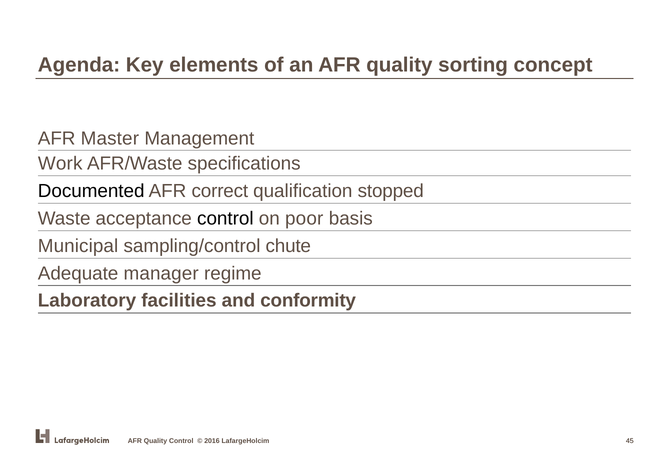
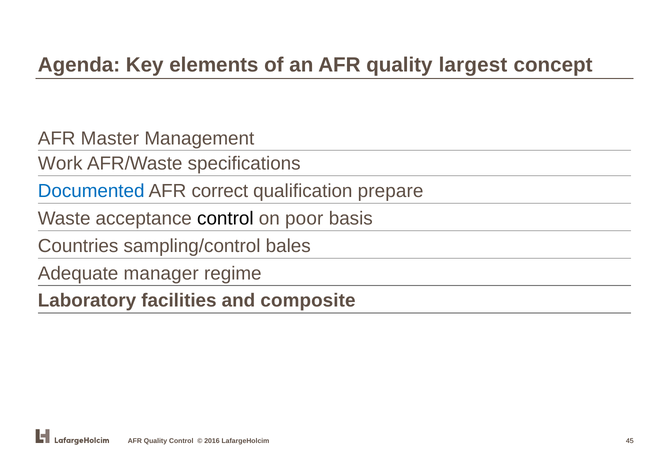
sorting: sorting -> largest (473, 65)
Documented colour: black -> blue (91, 191)
stopped: stopped -> prepare (391, 191)
Municipal: Municipal -> Countries (78, 246)
chute: chute -> bales (288, 246)
conformity: conformity -> composite (308, 301)
